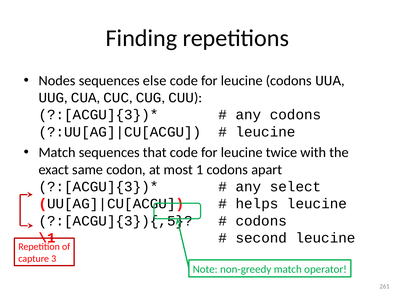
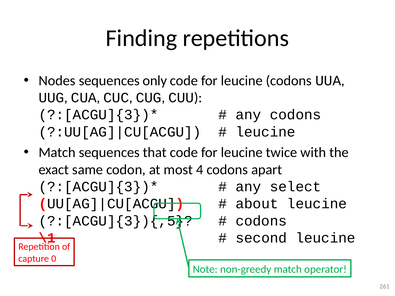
else: else -> only (155, 81)
1: 1 -> 4 (200, 170)
helps: helps -> about (257, 204)
3: 3 -> 0 (54, 259)
